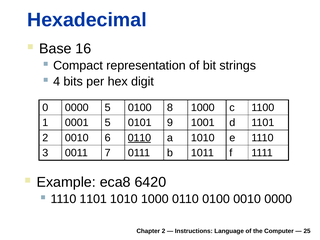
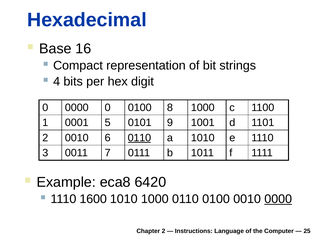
0000 5: 5 -> 0 (108, 108)
1110 1101: 1101 -> 1600 (93, 199)
0000 underline: none -> present (278, 199)
